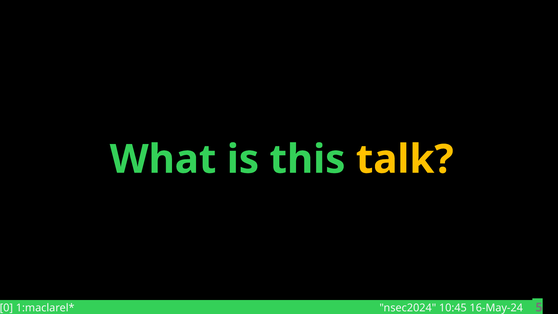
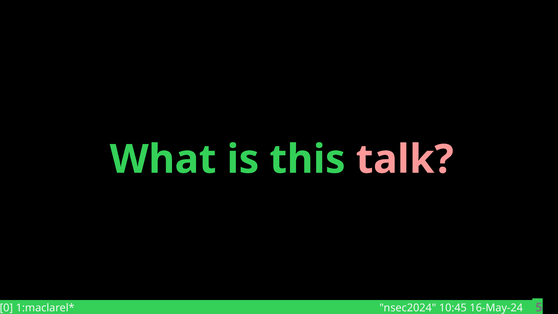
talk colour: yellow -> pink (405, 159)
